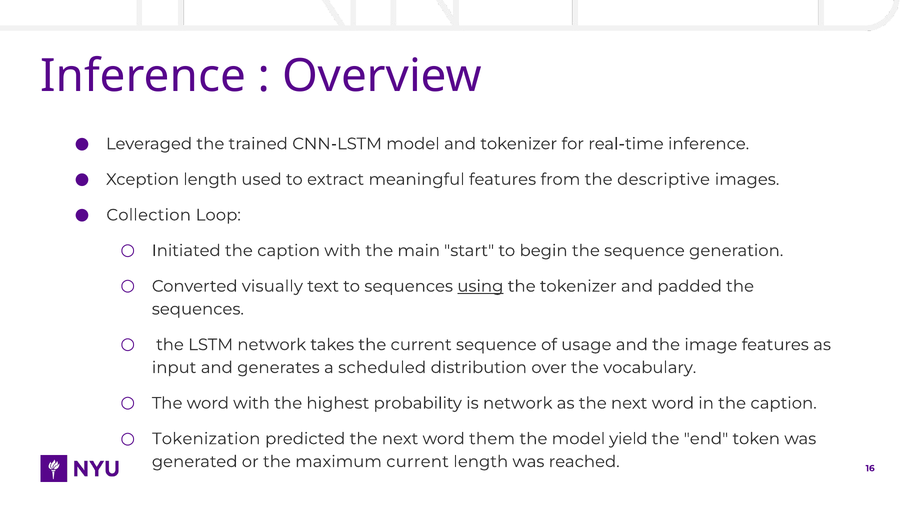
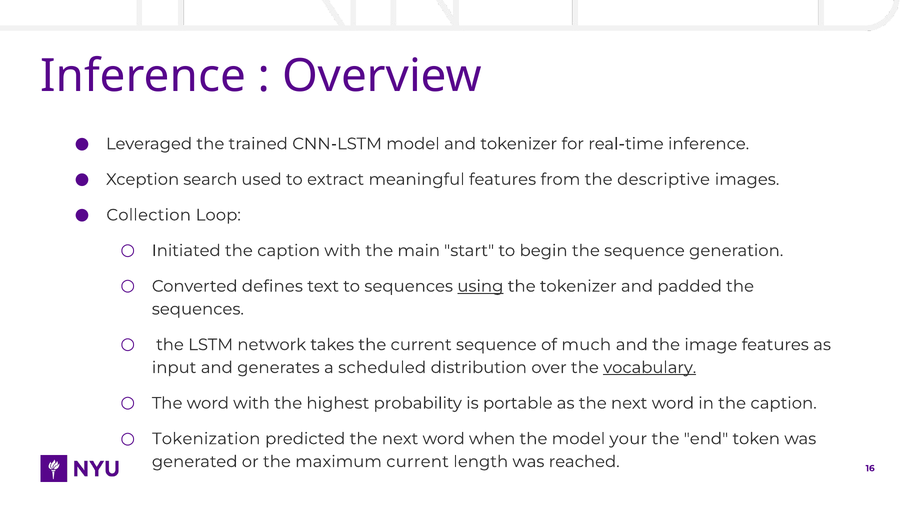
Xception length: length -> search (210, 179)
visually: visually -> defines (272, 286)
usage: usage -> much (586, 345)
vocabulary underline: none -> present (650, 367)
is network: network -> portable (518, 403)
them: them -> when (492, 439)
yield: yield -> your (628, 439)
